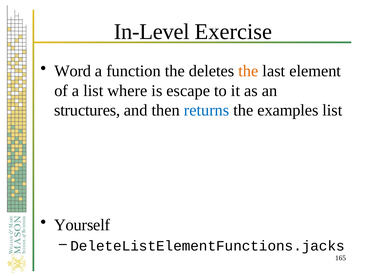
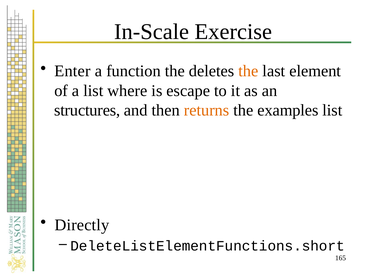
In-Level: In-Level -> In-Scale (152, 32)
Word: Word -> Enter (72, 71)
returns colour: blue -> orange (207, 110)
Yourself: Yourself -> Directly (82, 225)
DeleteListElementFunctions.jacks: DeleteListElementFunctions.jacks -> DeleteListElementFunctions.short (208, 246)
